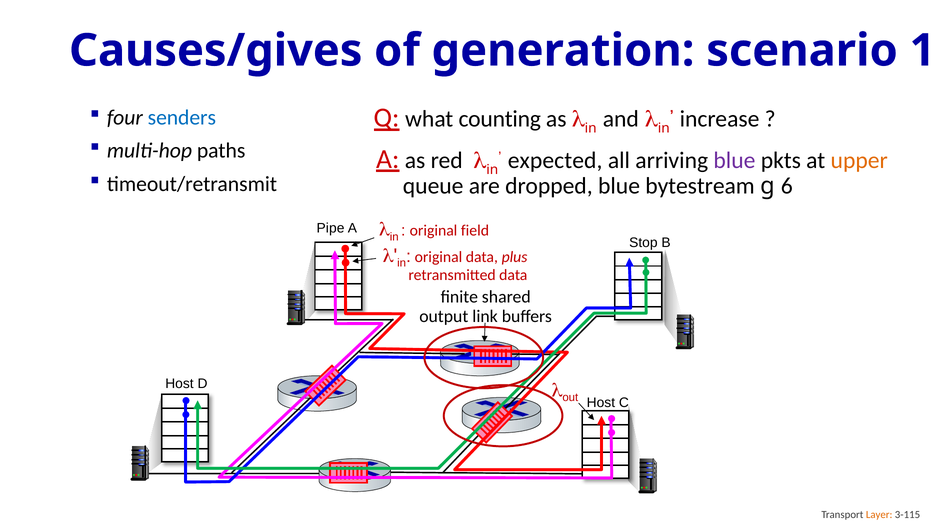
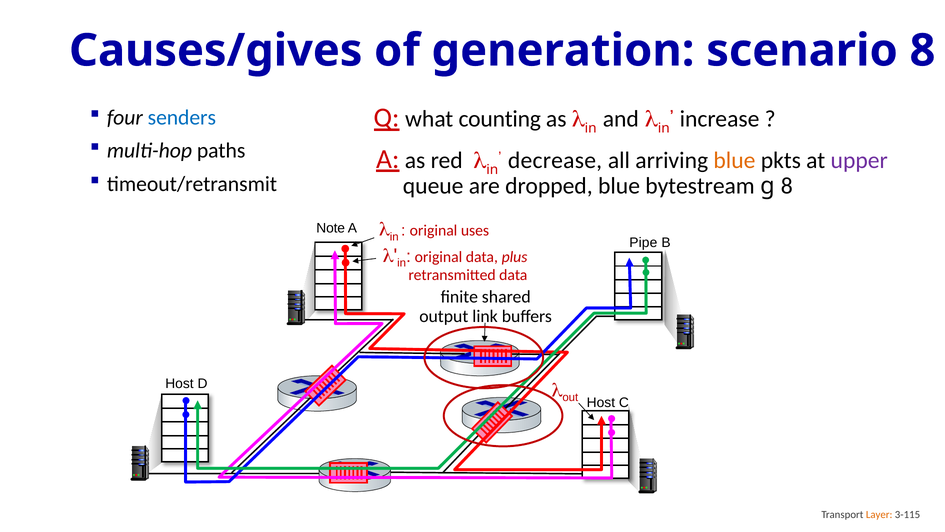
scenario 1: 1 -> 8 (922, 51)
expected: expected -> decrease (555, 160)
blue colour: purple -> orange (734, 160)
upper colour: orange -> purple (859, 160)
g 6: 6 -> 8 (787, 186)
Pipe: Pipe -> Note (331, 228)
field: field -> uses (475, 230)
Stop: Stop -> Pipe (643, 243)
